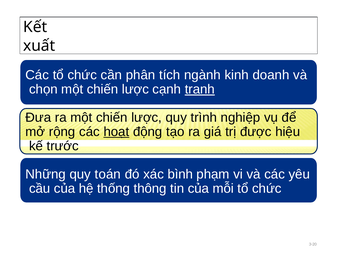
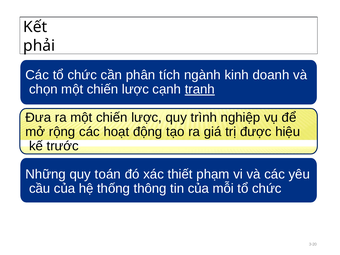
xuất: xuất -> phải (39, 46)
hoạt underline: present -> none (116, 132)
bình: bình -> thiết (180, 174)
